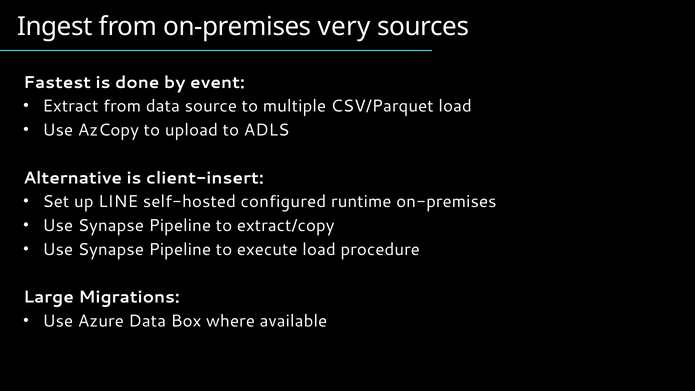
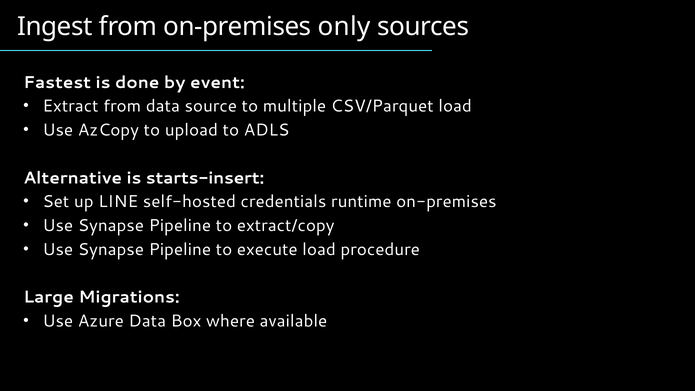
very: very -> only (344, 27)
client-insert: client-insert -> starts-insert (205, 178)
configured: configured -> credentials (283, 202)
